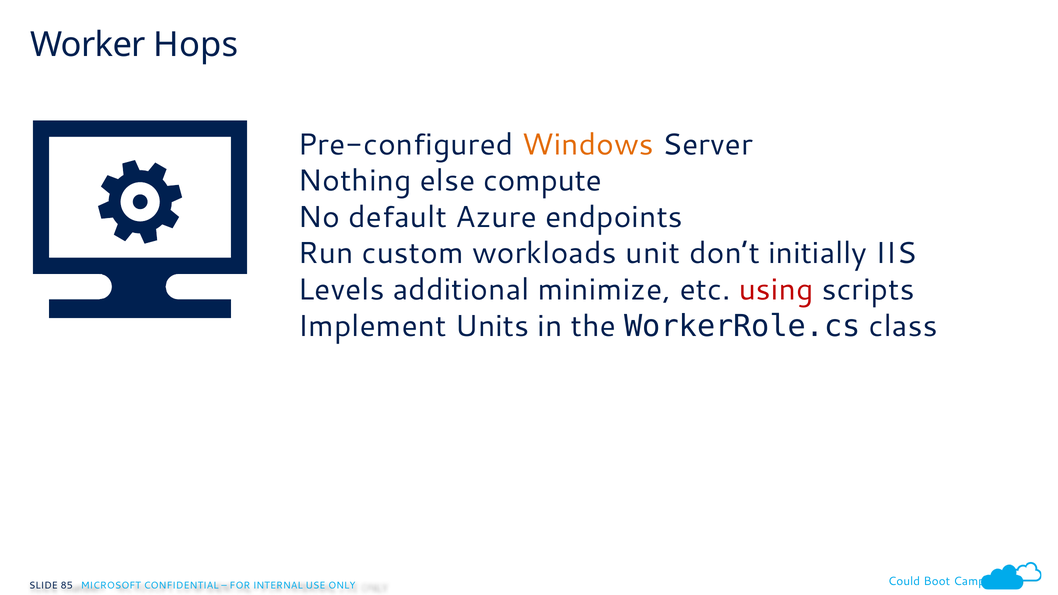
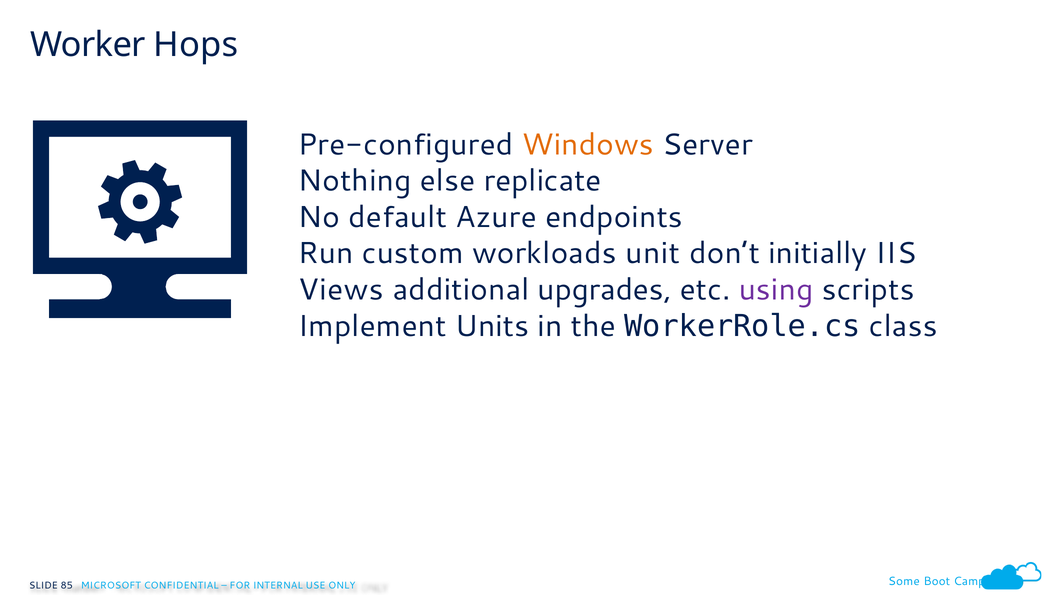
compute: compute -> replicate (543, 181)
Levels: Levels -> Views (341, 290)
minimize: minimize -> upgrades (605, 290)
using colour: red -> purple (776, 290)
Could: Could -> Some (904, 581)
